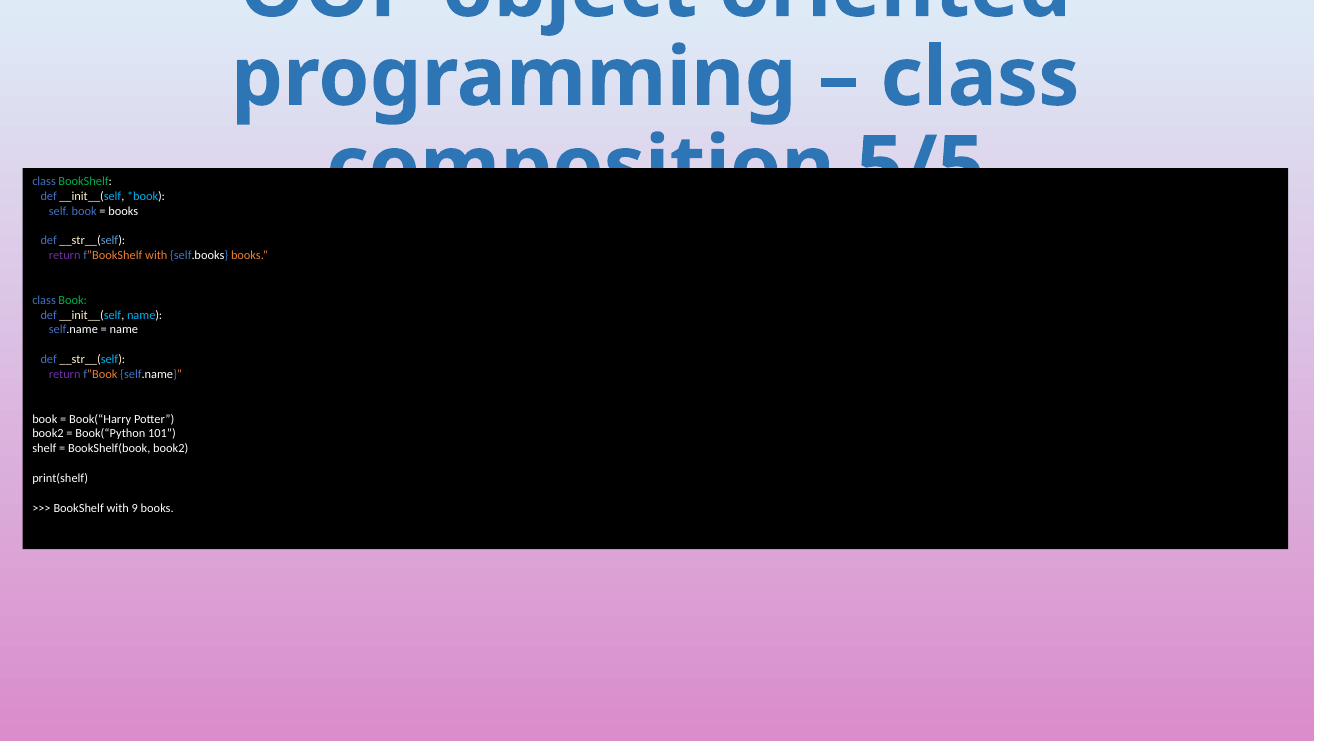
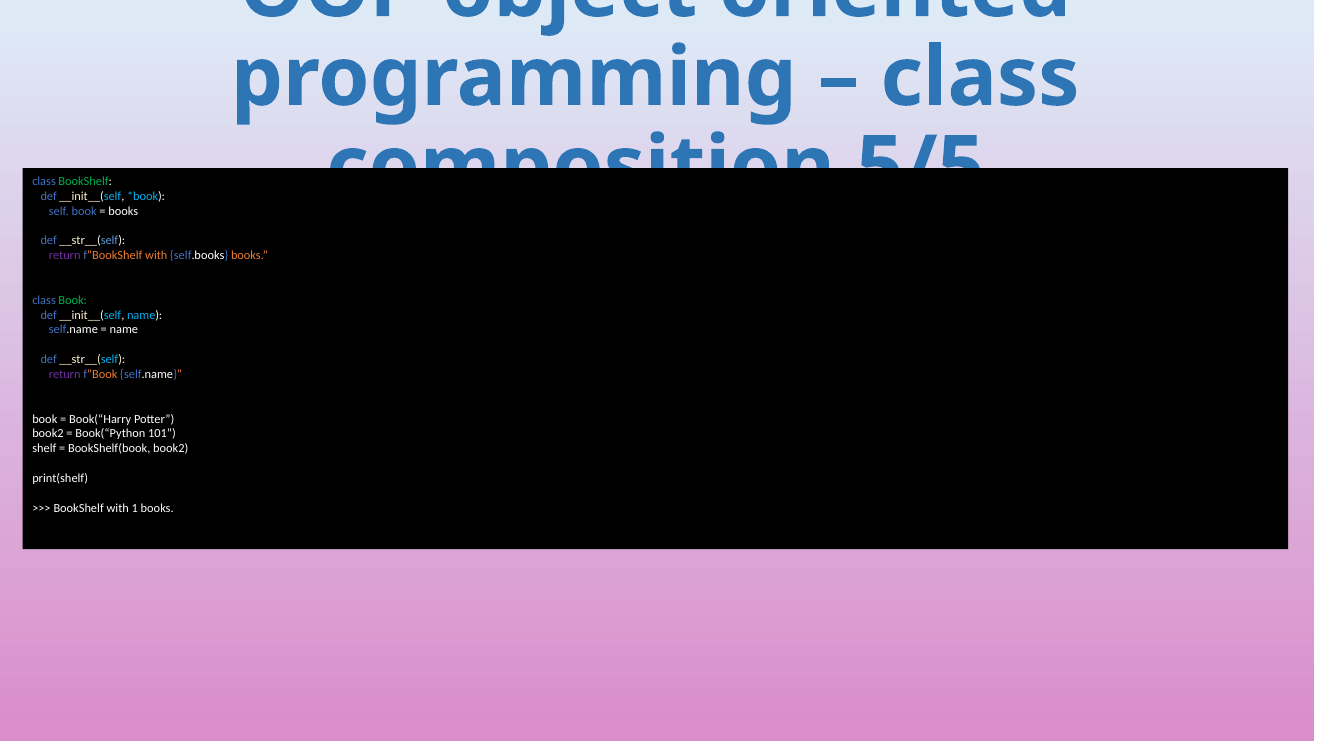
9: 9 -> 1 (135, 508)
